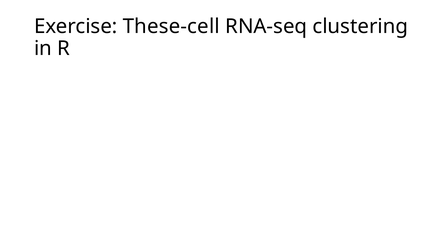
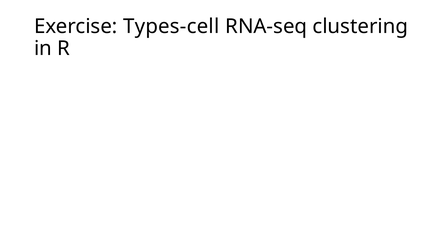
These-cell: These-cell -> Types-cell (171, 26)
